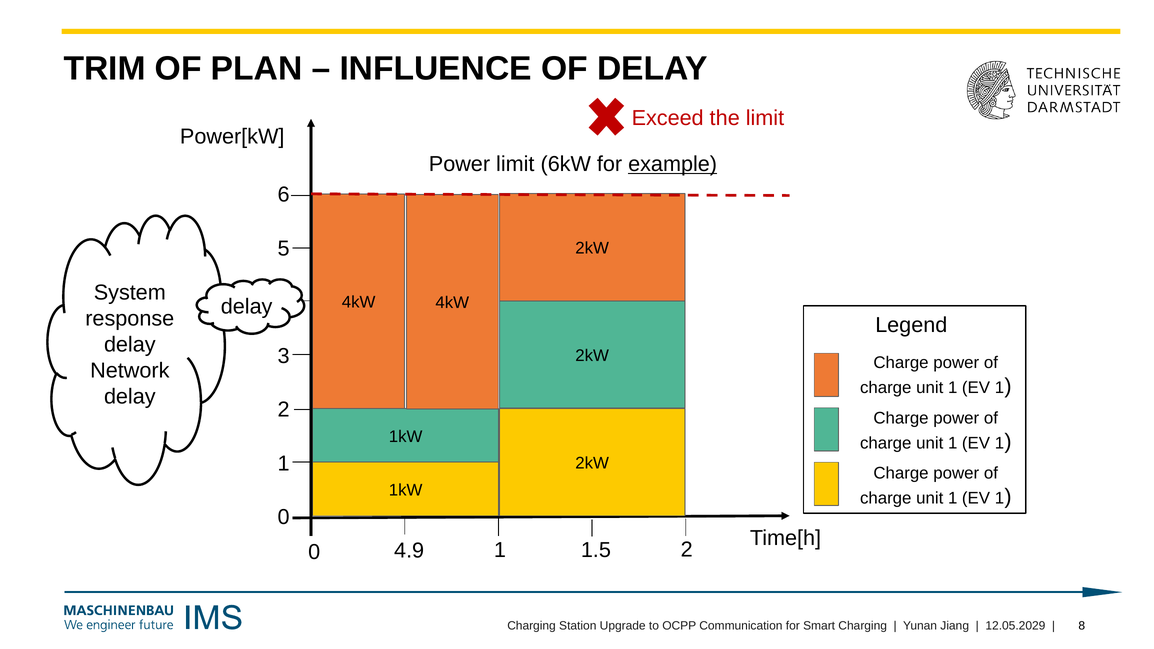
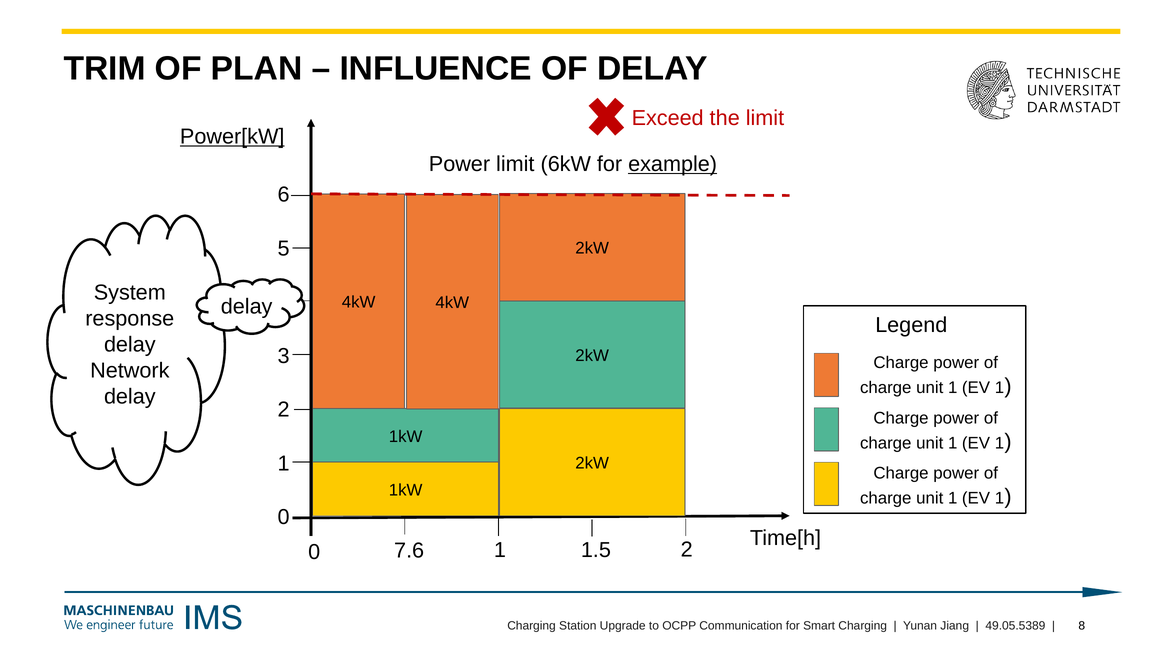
Power[kW underline: none -> present (232, 137)
4.9: 4.9 -> 7.6 (409, 551)
12.05.2029: 12.05.2029 -> 49.05.5389 (1015, 626)
